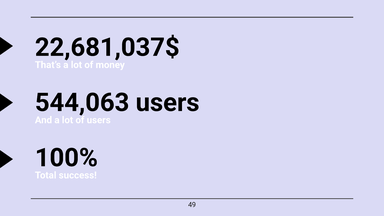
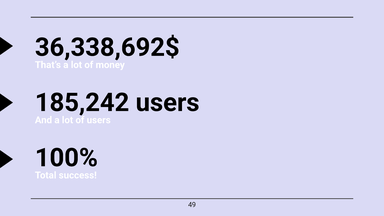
22,681,037$: 22,681,037$ -> 36,338,692$ (107, 47)
544,063: 544,063 -> 185,242 (82, 103)
